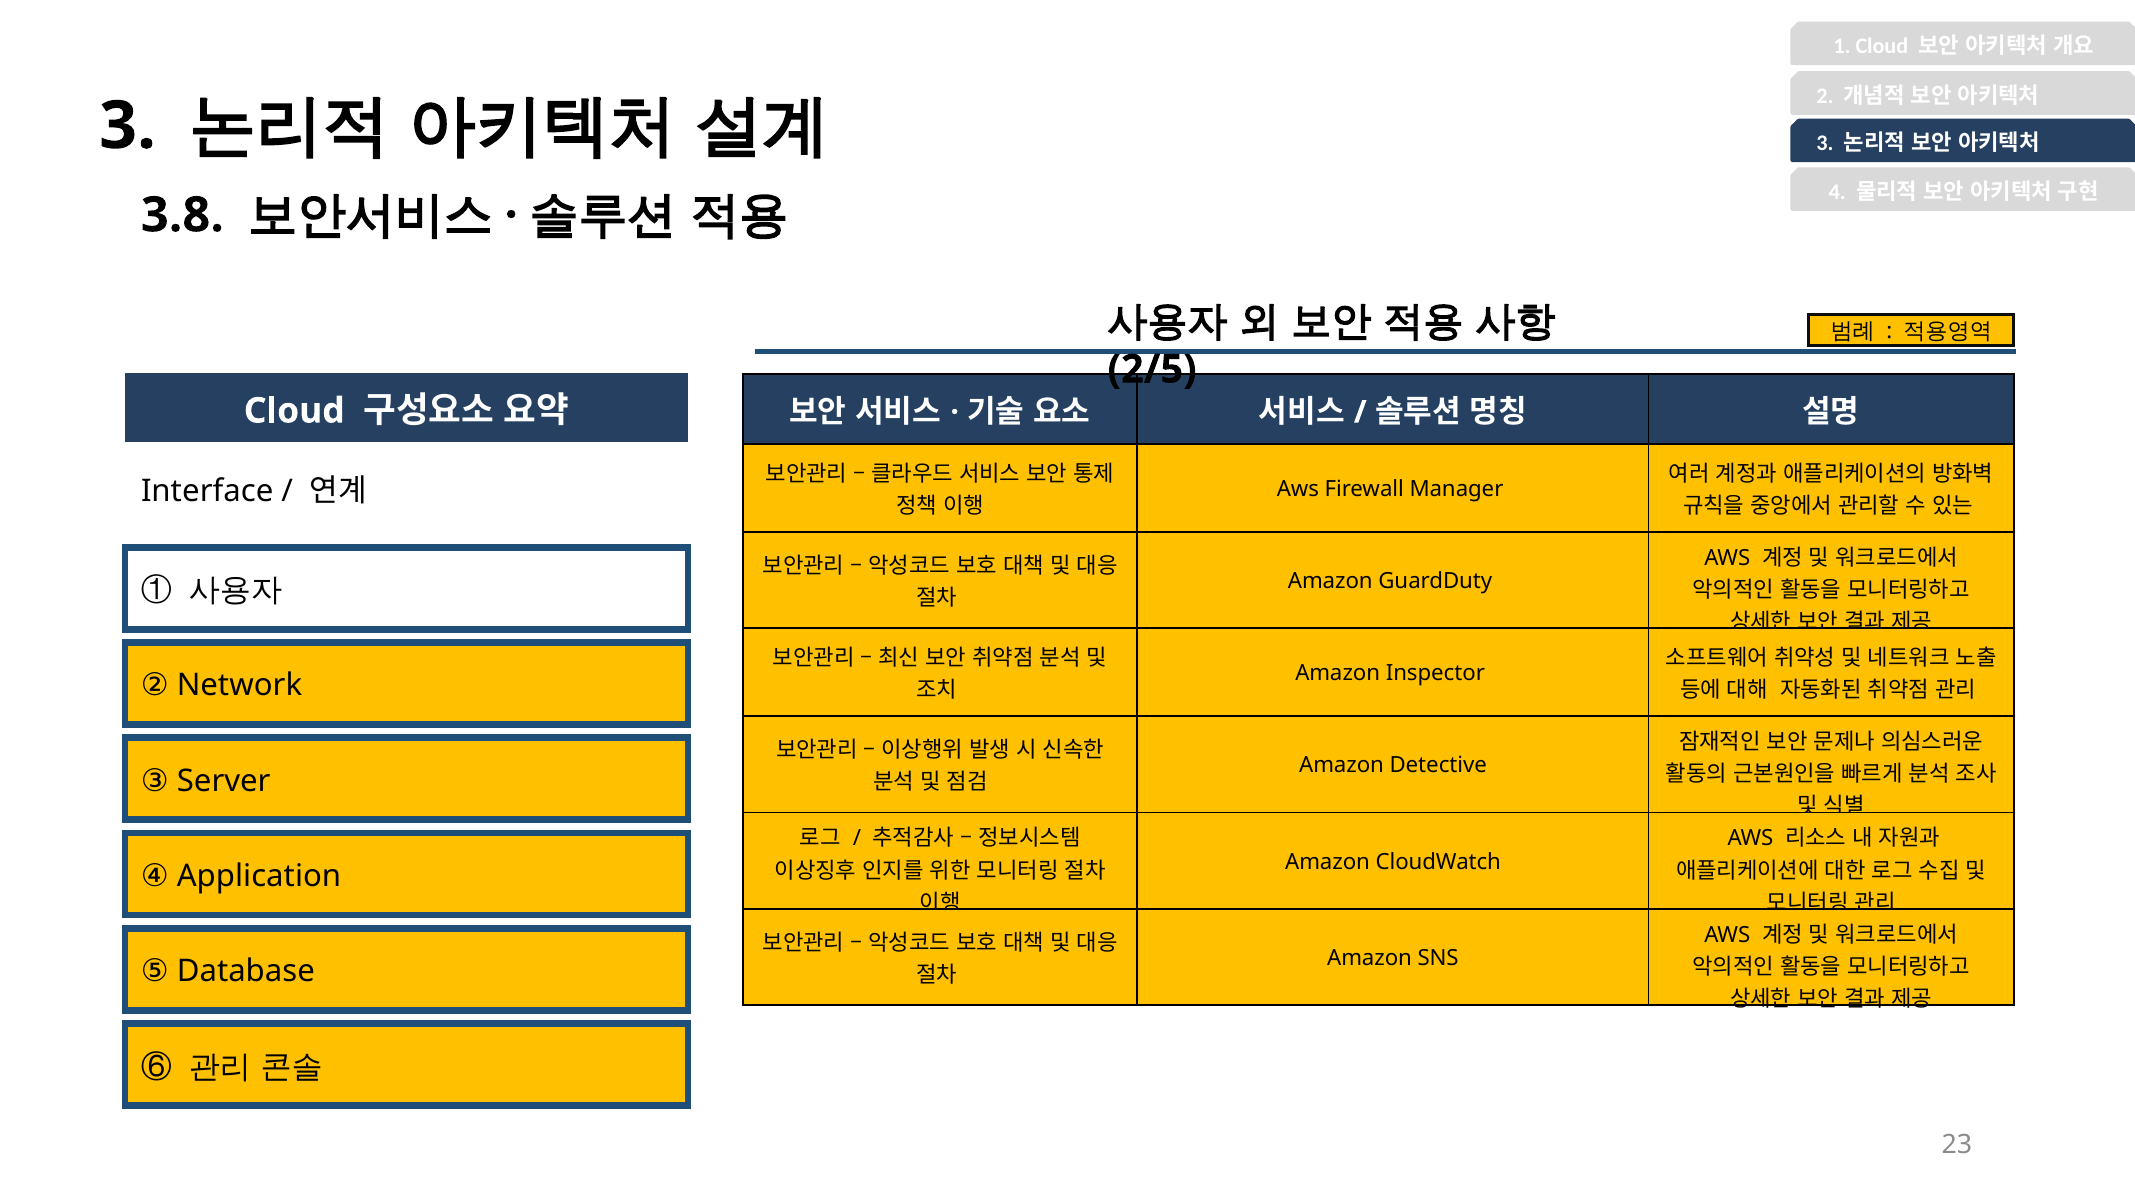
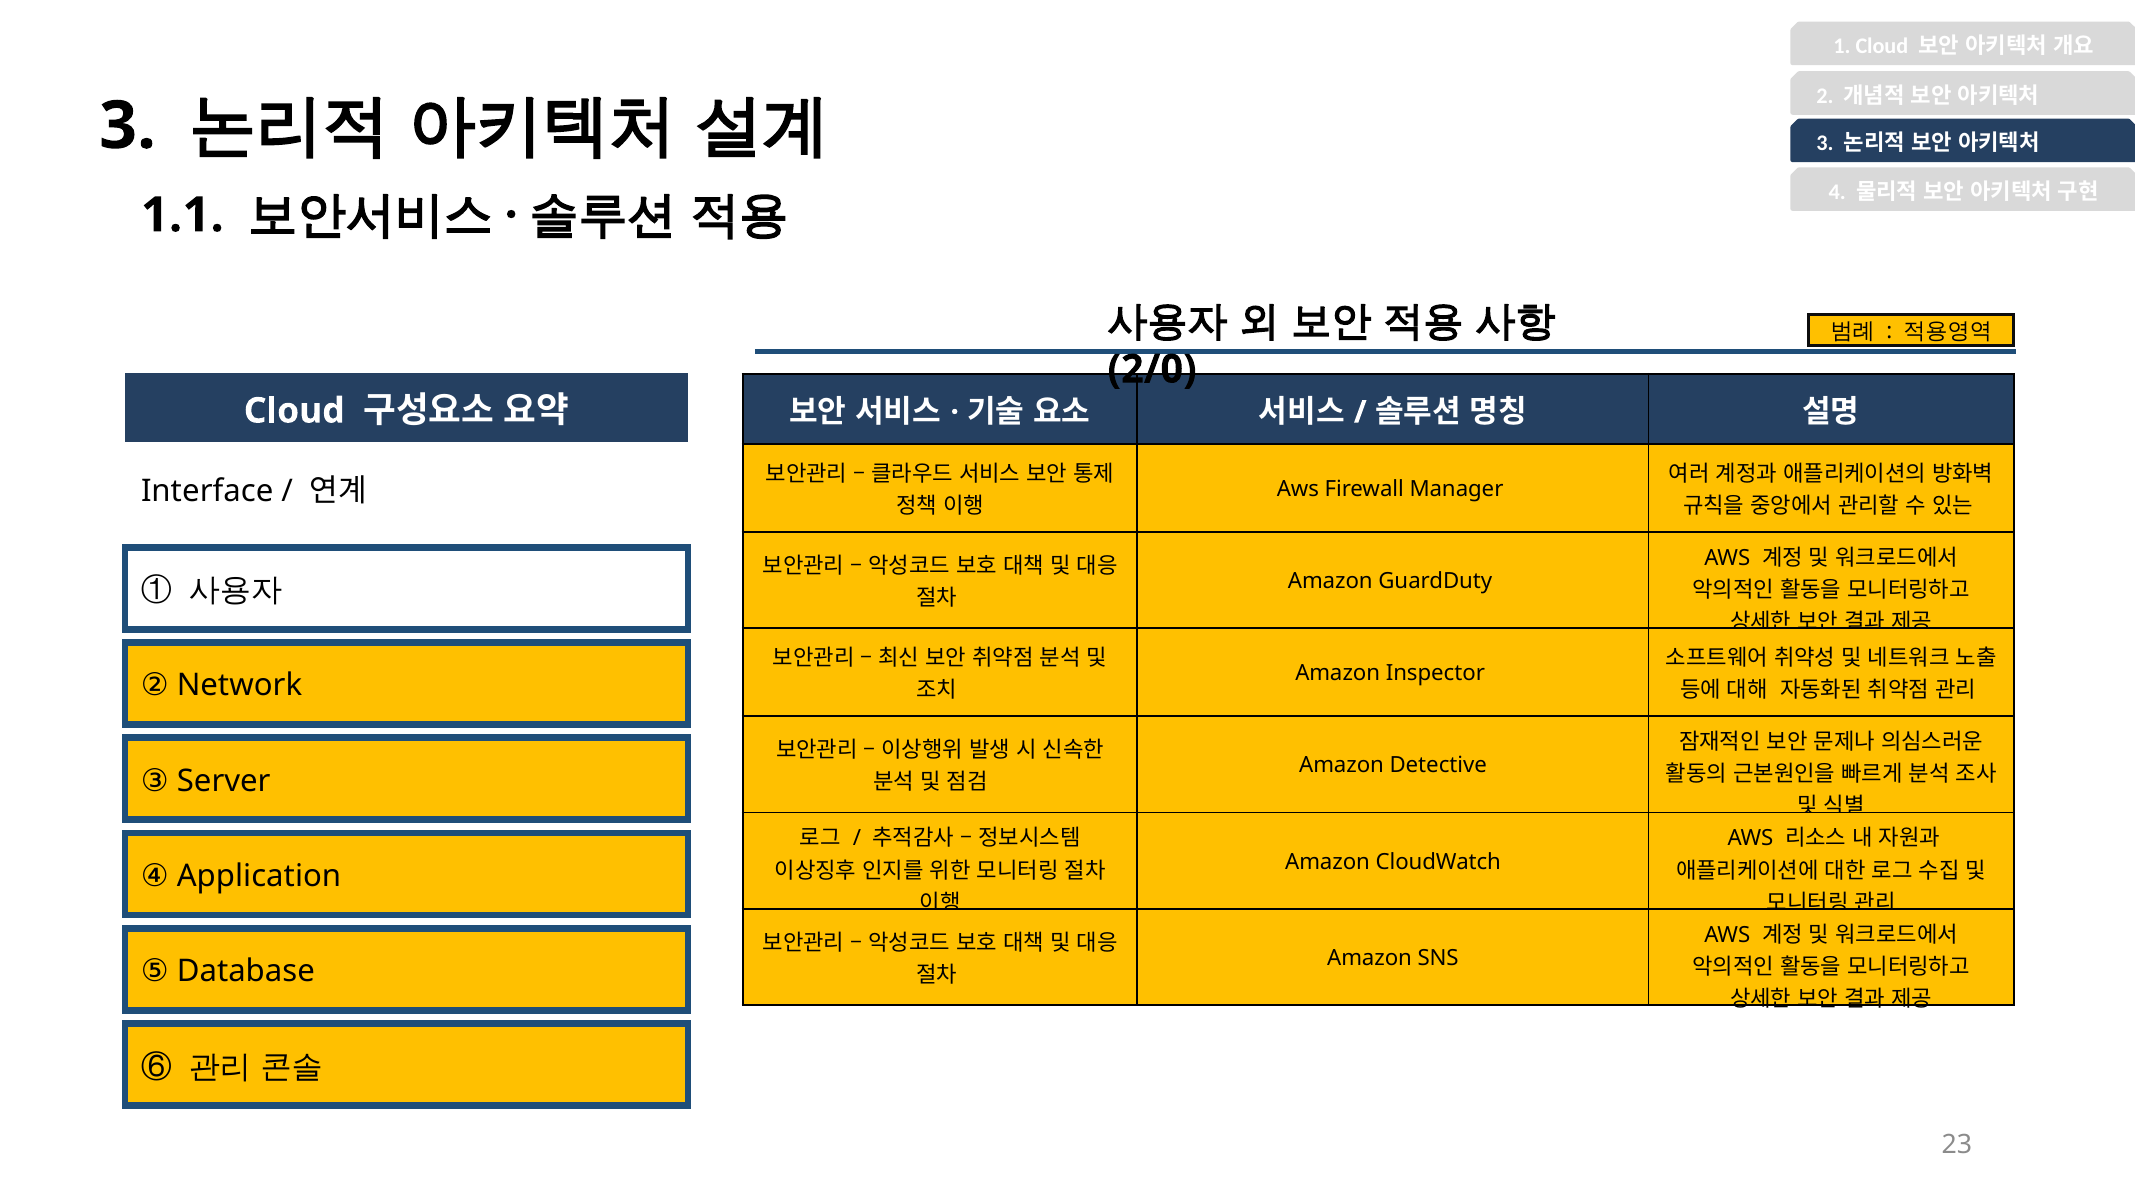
3.8: 3.8 -> 1.1 (182, 215)
2/5: 2/5 -> 2/0 (1152, 369)
